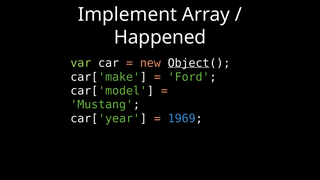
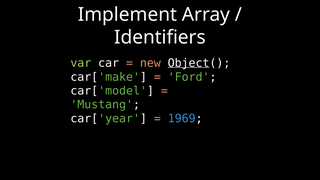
Happened: Happened -> Identifiers (160, 37)
